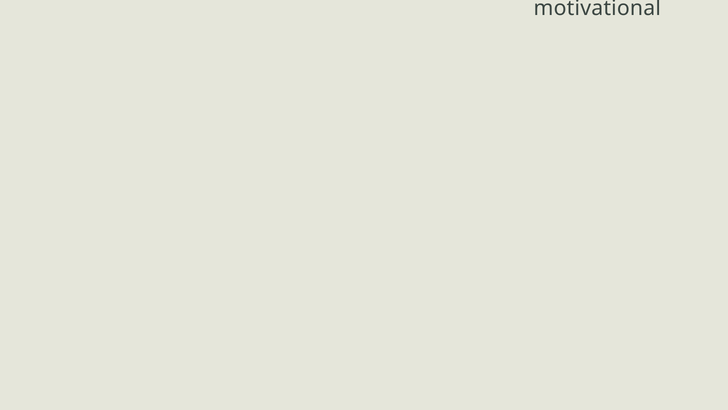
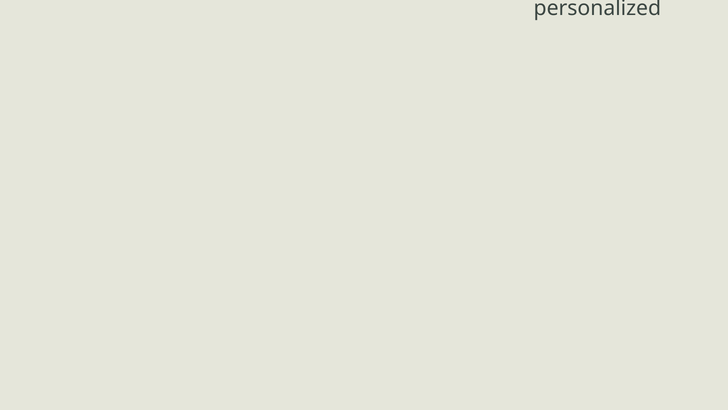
motivational: motivational -> personalized (597, 8)
